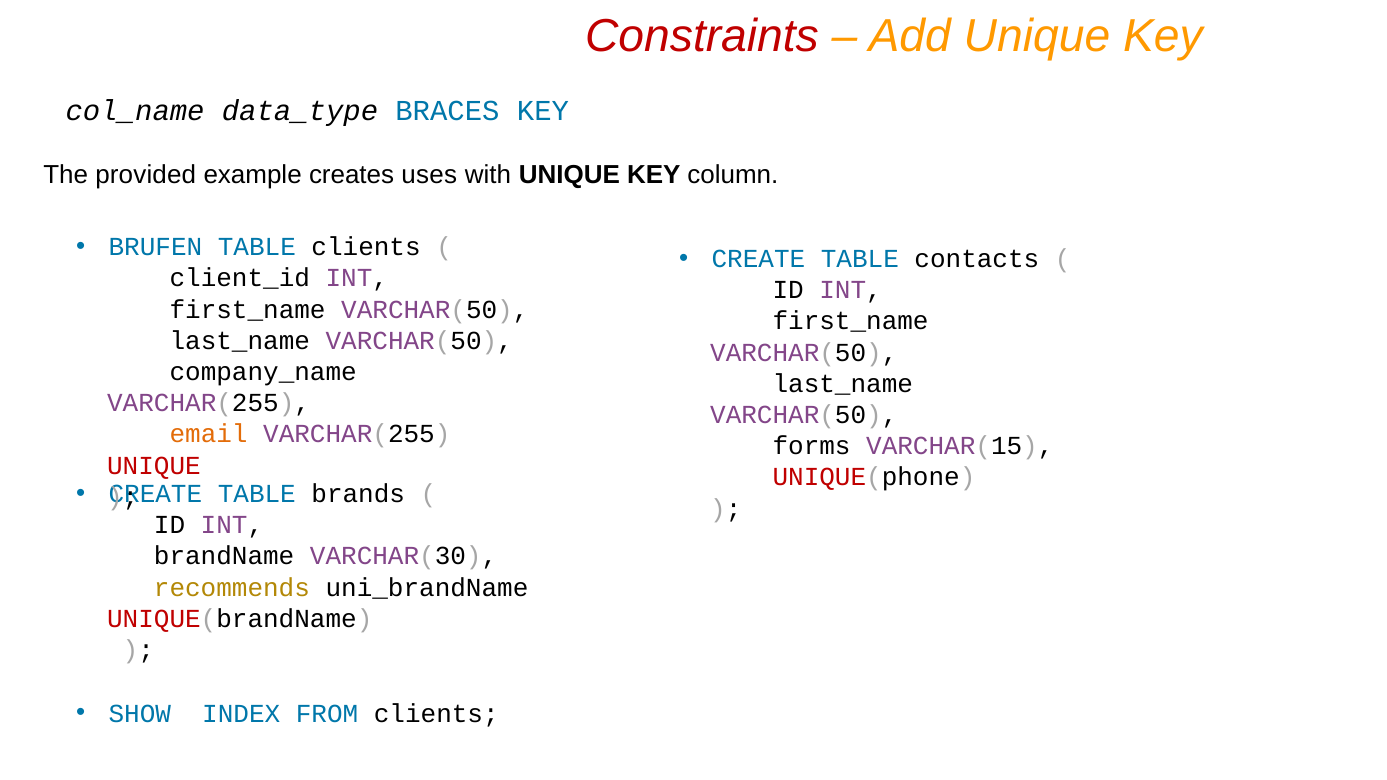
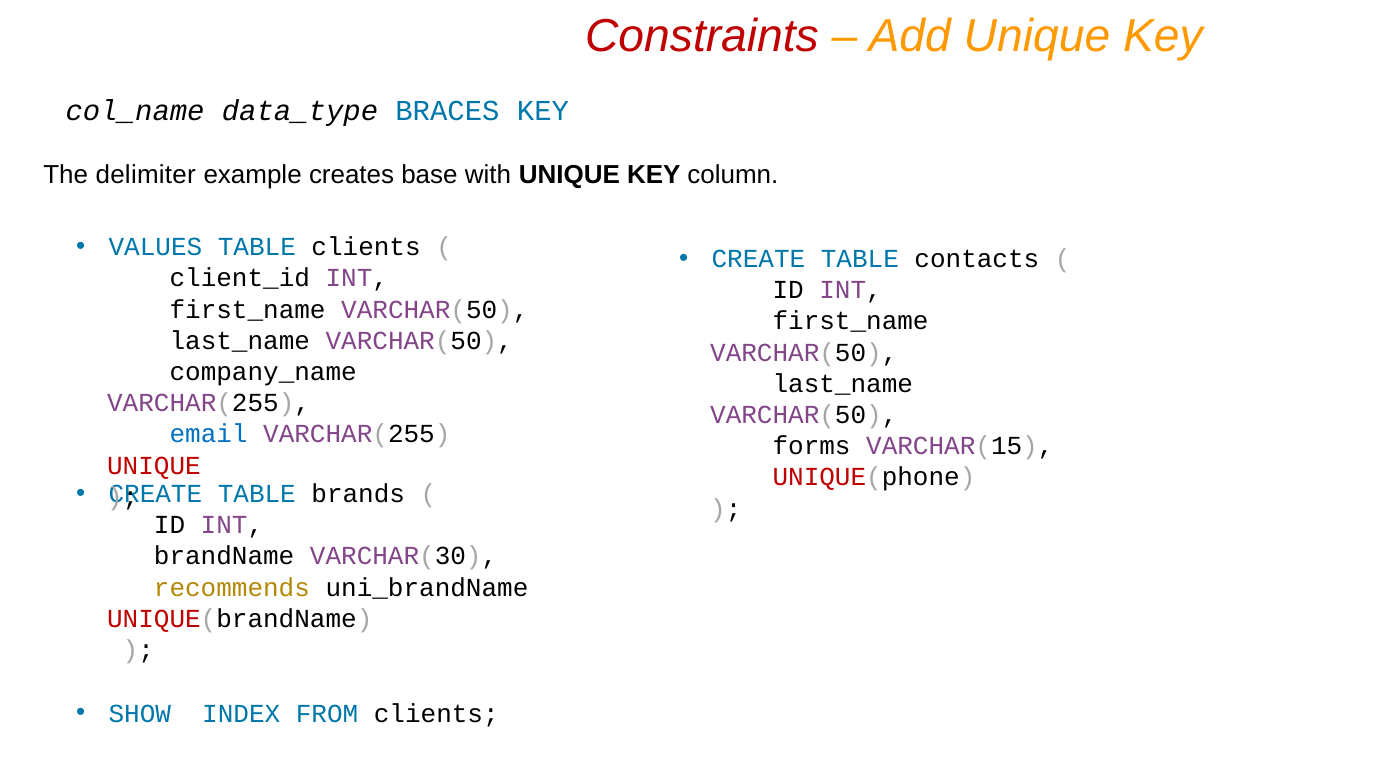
provided: provided -> delimiter (146, 175)
uses: uses -> base (429, 175)
BRUFEN: BRUFEN -> VALUES (155, 247)
email colour: orange -> blue (209, 435)
